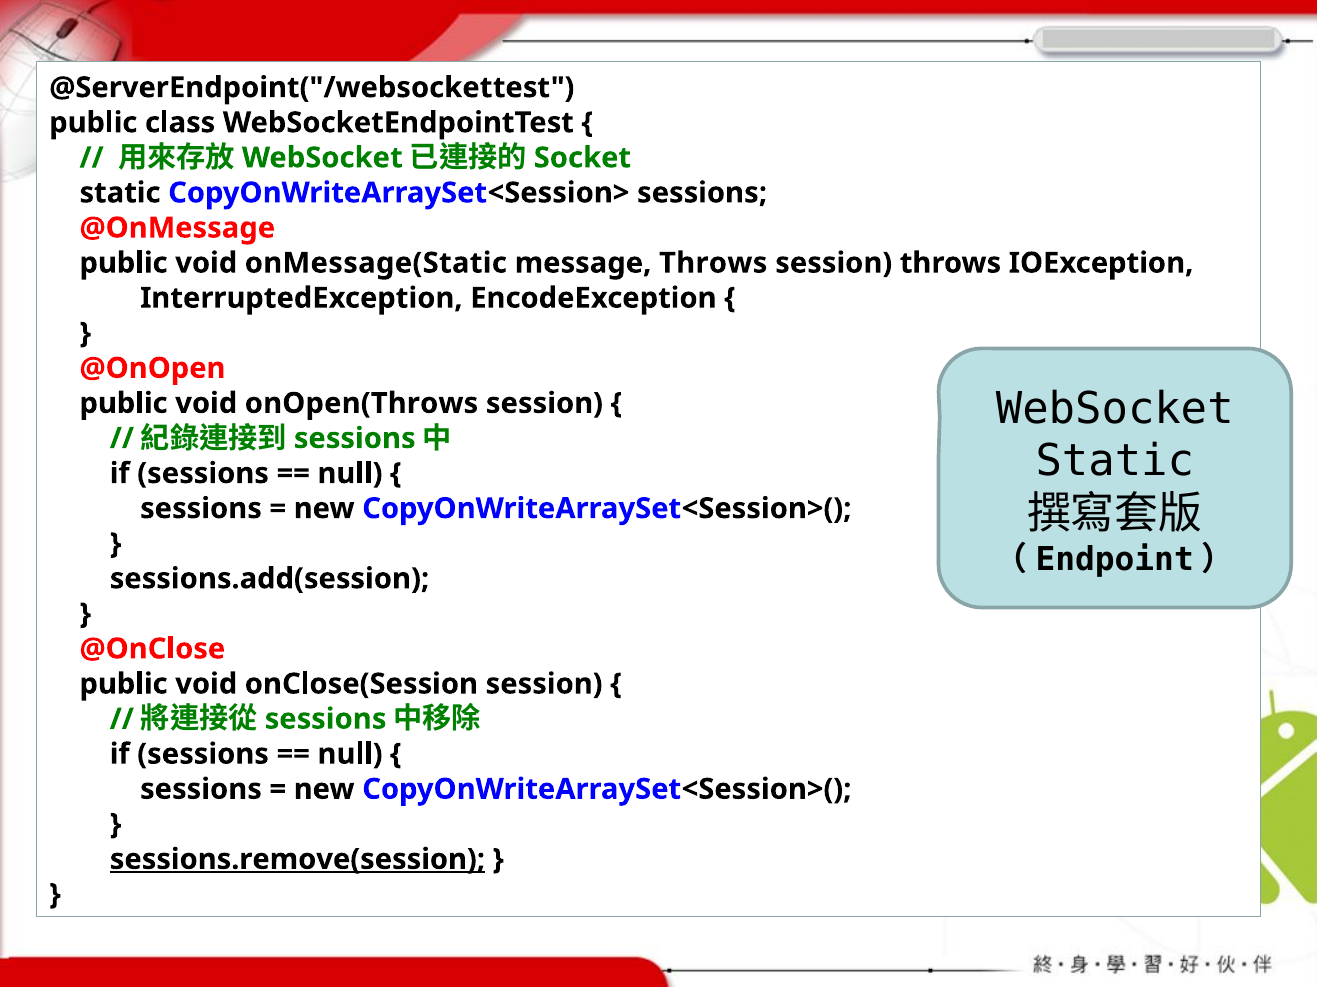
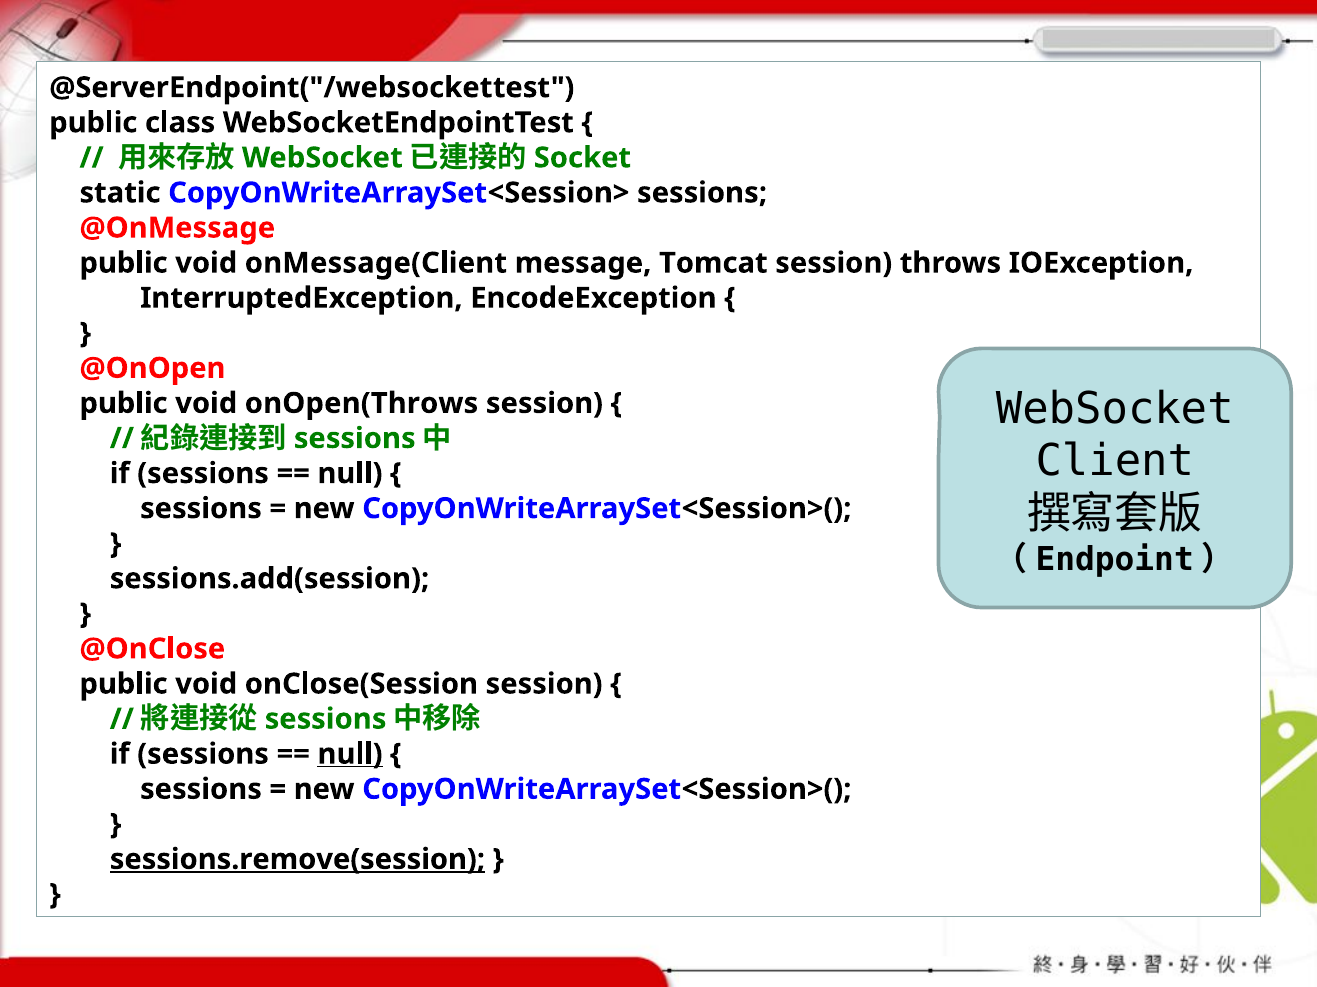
onMessage(Static: onMessage(Static -> onMessage(Client (376, 263)
message Throws: Throws -> Tomcat (713, 263)
Static: Static -> Client (1115, 462)
null underline: none -> present (350, 755)
